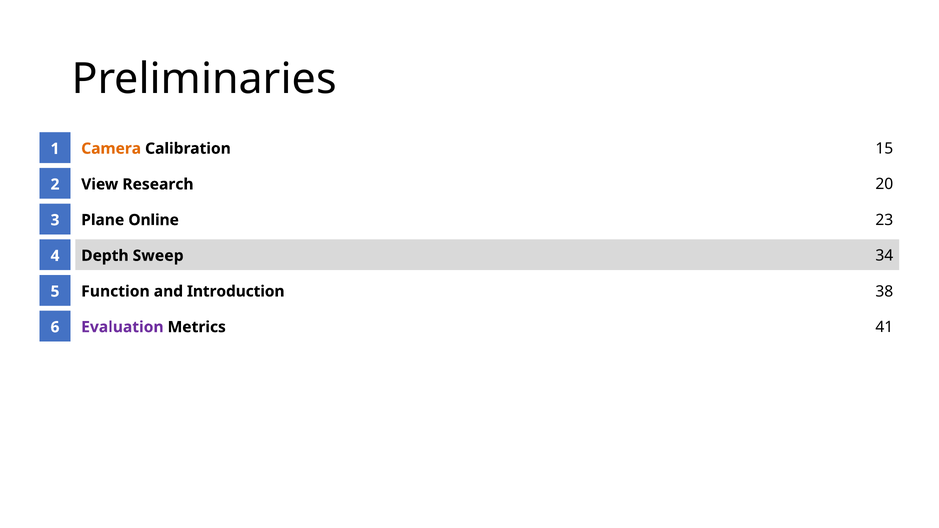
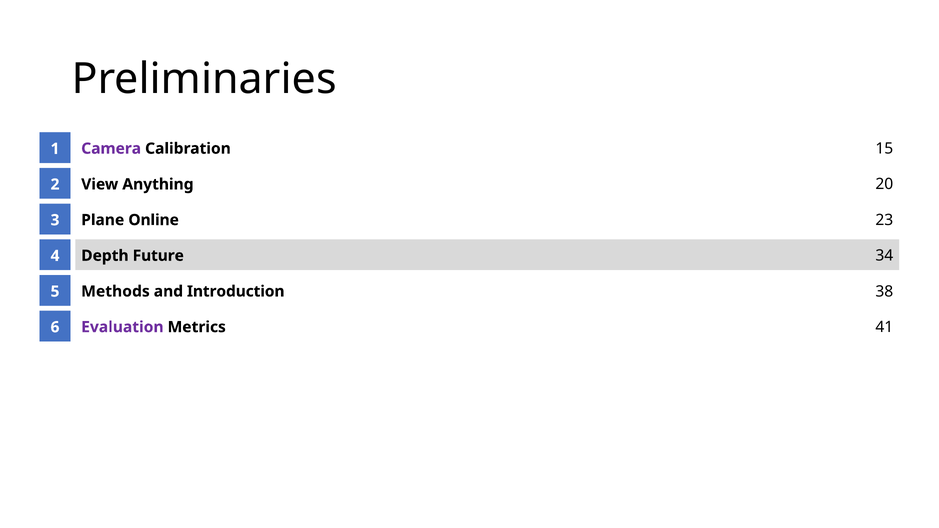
Camera colour: orange -> purple (111, 149)
Research: Research -> Anything (158, 184)
Sweep: Sweep -> Future (158, 256)
Function: Function -> Methods (115, 291)
